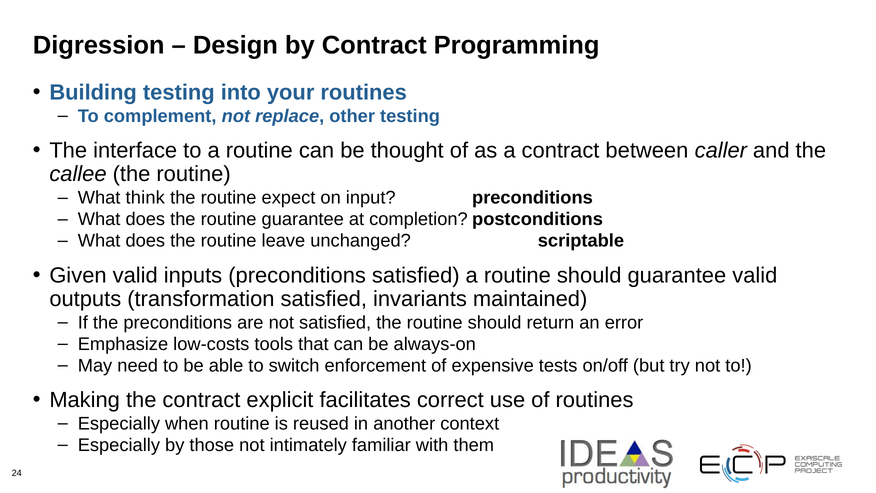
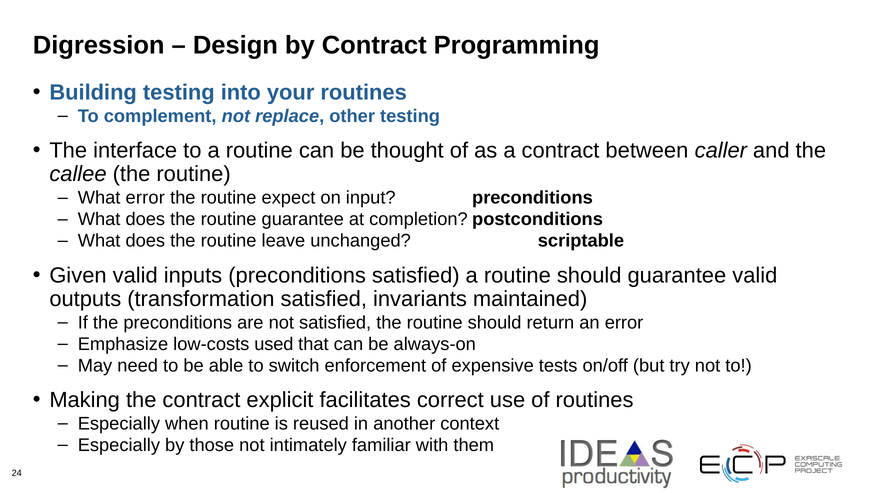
What think: think -> error (145, 198)
tools: tools -> used (274, 344)
